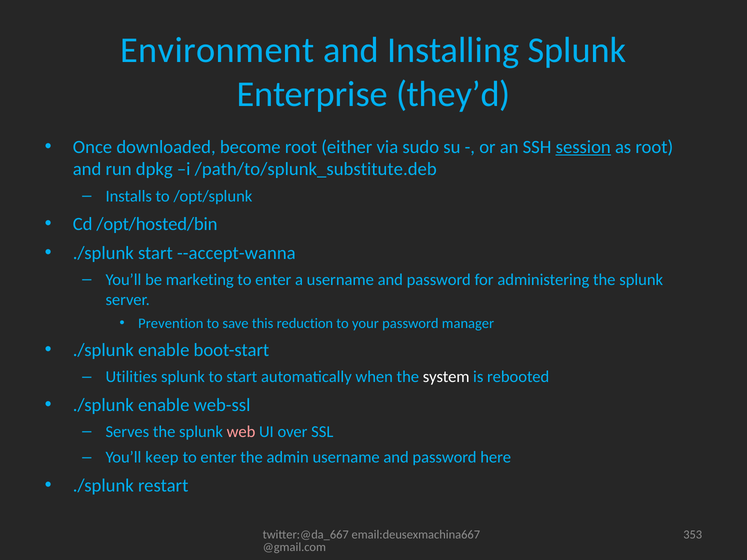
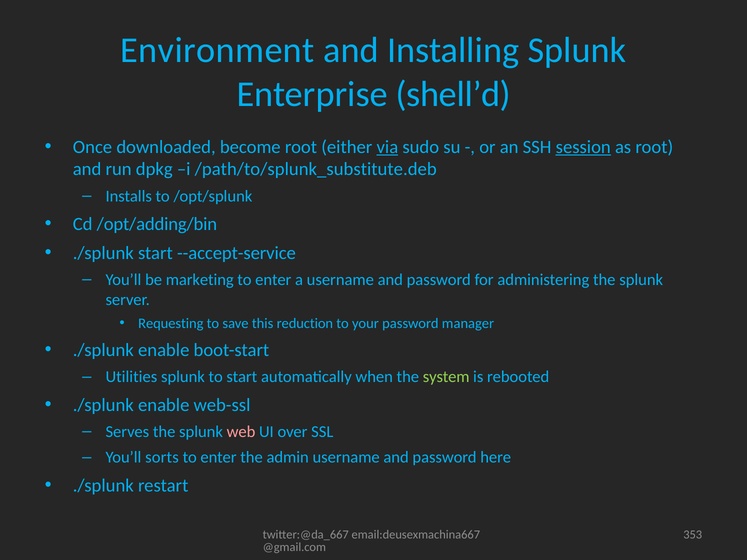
they’d: they’d -> shell’d (453, 94)
via underline: none -> present (387, 147)
/opt/hosted/bin: /opt/hosted/bin -> /opt/adding/bin (157, 224)
--accept-wanna: --accept-wanna -> --accept-service (236, 253)
Prevention: Prevention -> Requesting (171, 323)
system colour: white -> light green (446, 377)
keep: keep -> sorts (162, 458)
